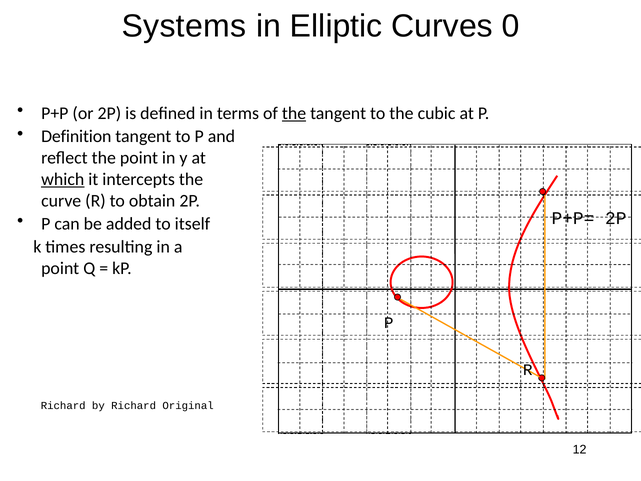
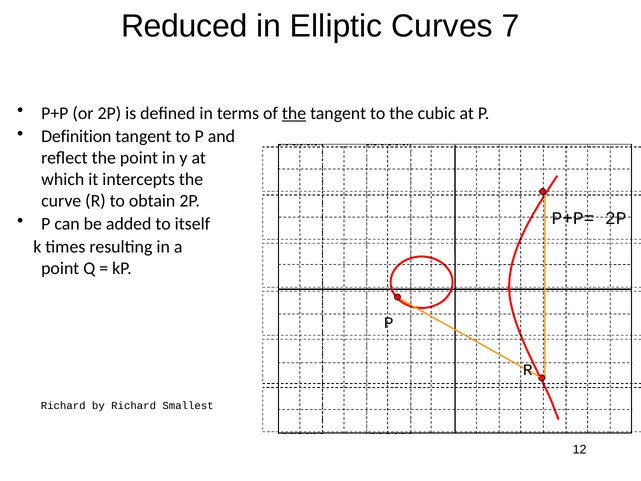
Systems: Systems -> Reduced (184, 26)
0: 0 -> 7 (511, 26)
which underline: present -> none (63, 179)
Original: Original -> Smallest (188, 406)
